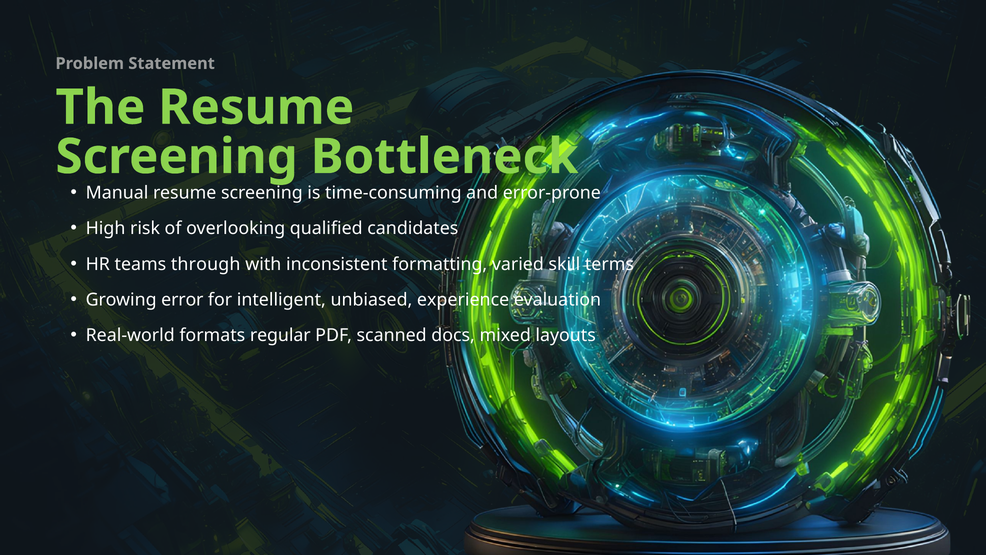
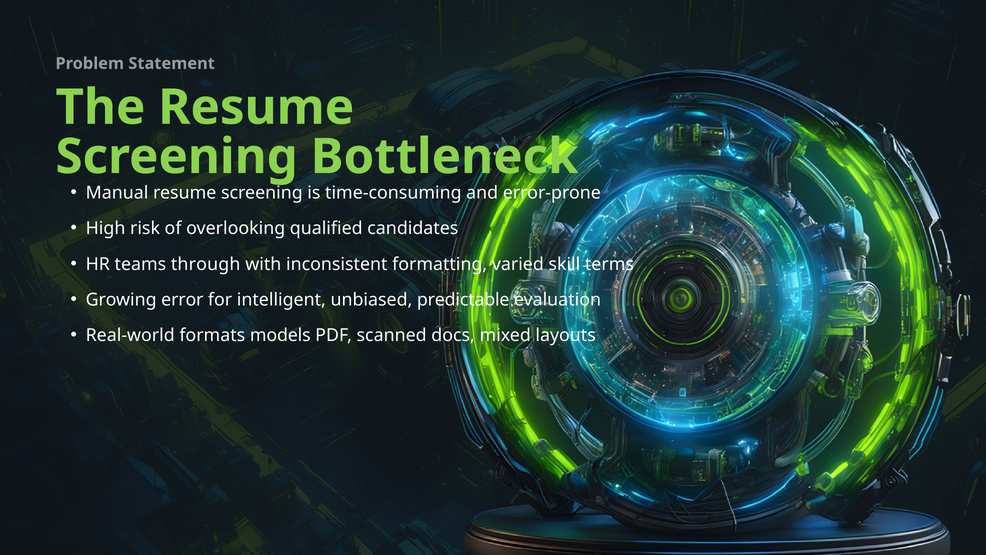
experience: experience -> predictable (463, 300)
regular: regular -> models (280, 335)
